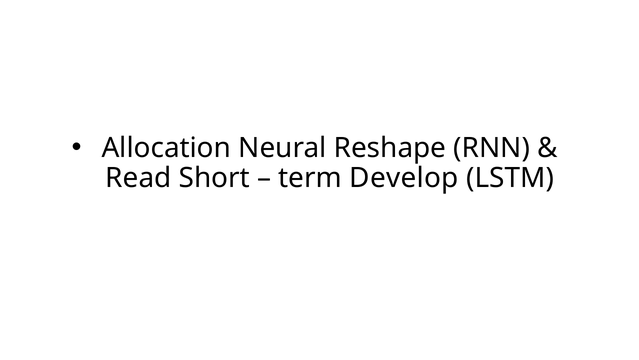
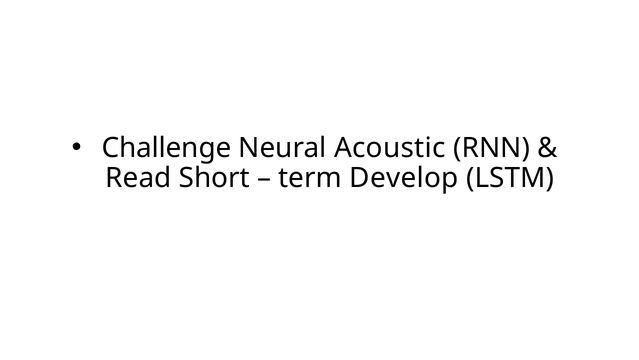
Allocation: Allocation -> Challenge (166, 148)
Reshape: Reshape -> Acoustic (390, 148)
